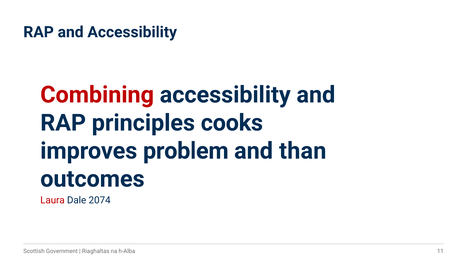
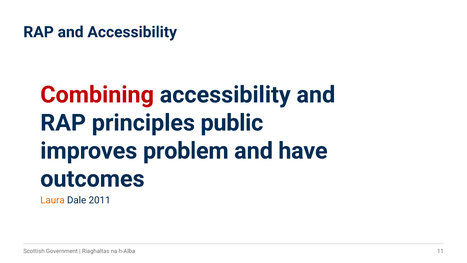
cooks: cooks -> public (232, 123)
than: than -> have (303, 151)
Laura colour: red -> orange (52, 200)
2074: 2074 -> 2011 (100, 200)
